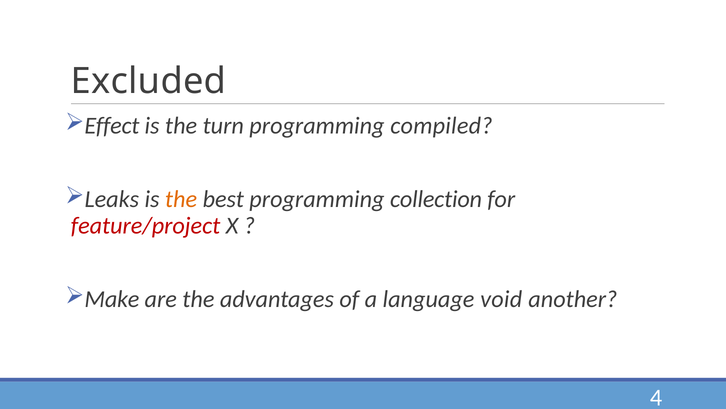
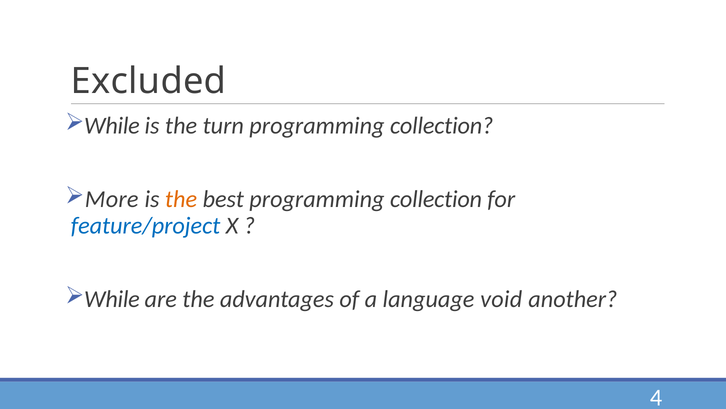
Effect: Effect -> While (112, 126)
compiled: compiled -> collection (442, 126)
Leaks: Leaks -> More (112, 199)
feature/project colour: red -> blue (146, 225)
Make: Make -> While (112, 299)
